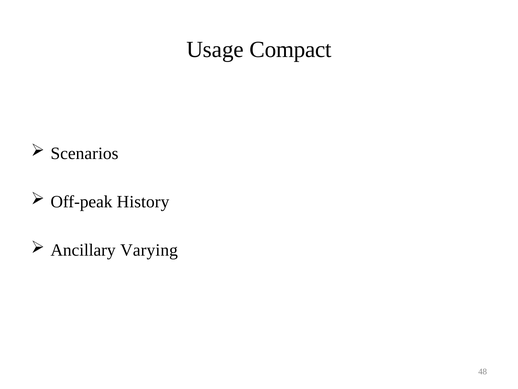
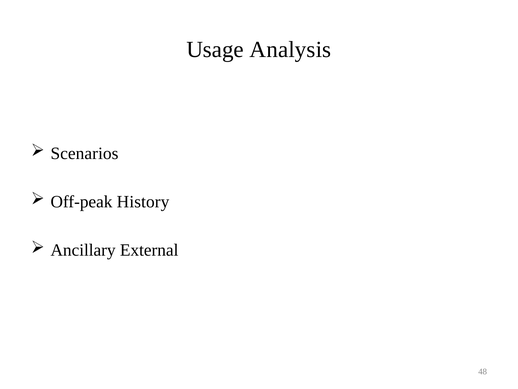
Compact: Compact -> Analysis (290, 50)
Varying: Varying -> External (149, 250)
